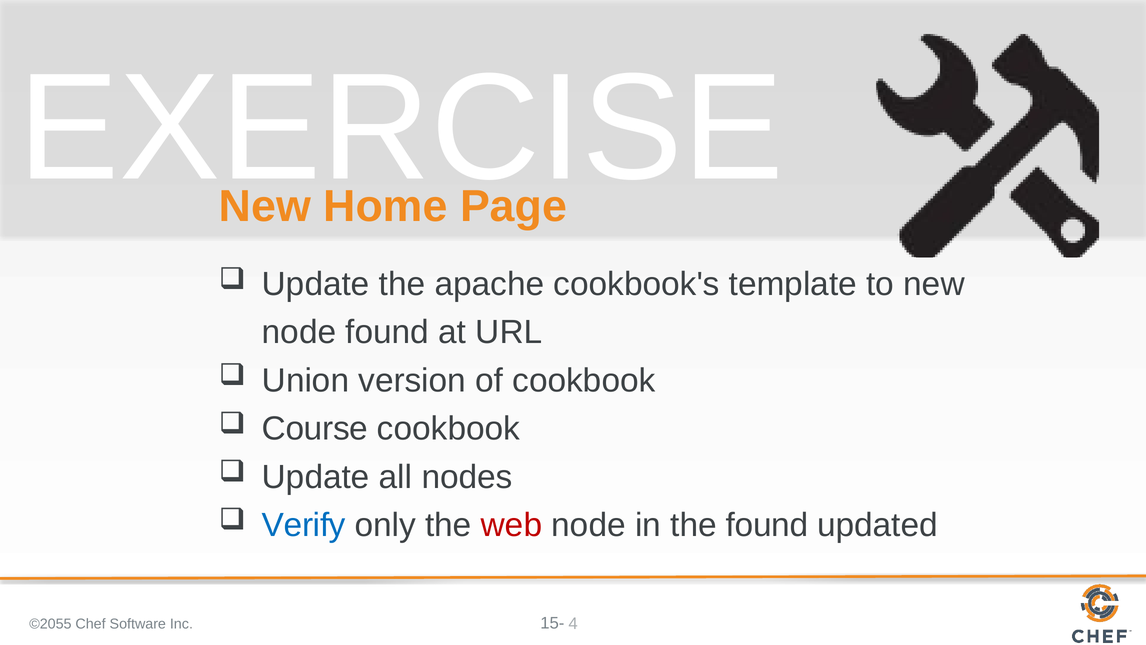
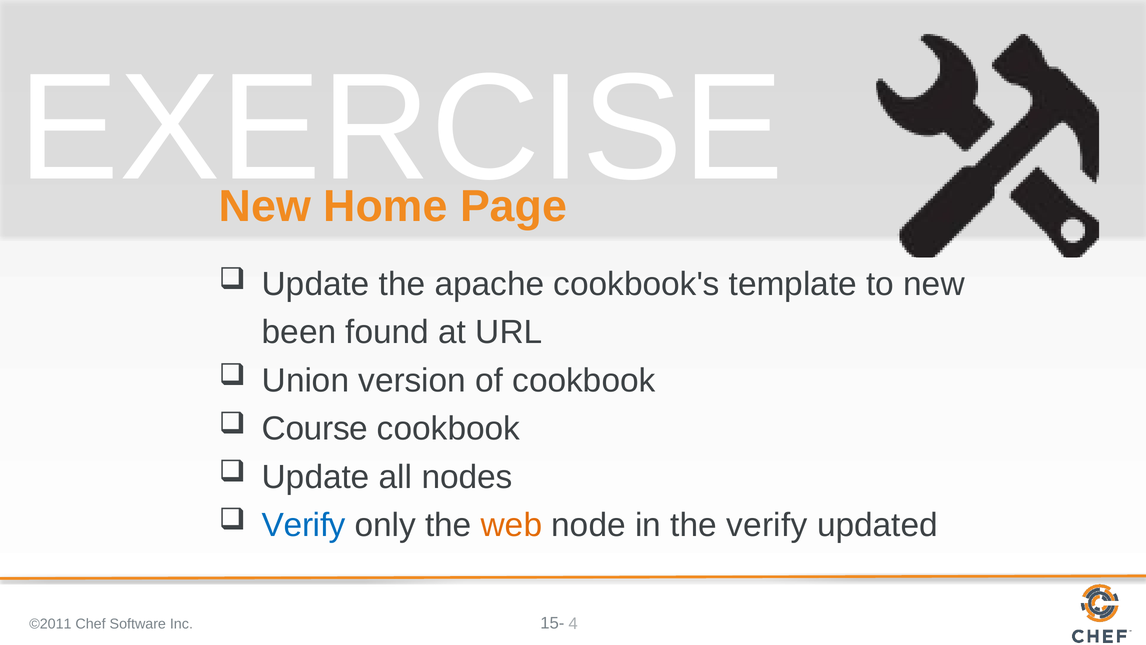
node: node -> been (299, 332)
web colour: red -> orange (512, 525)
the found: found -> verify (767, 525)
©2055: ©2055 -> ©2011 (50, 624)
